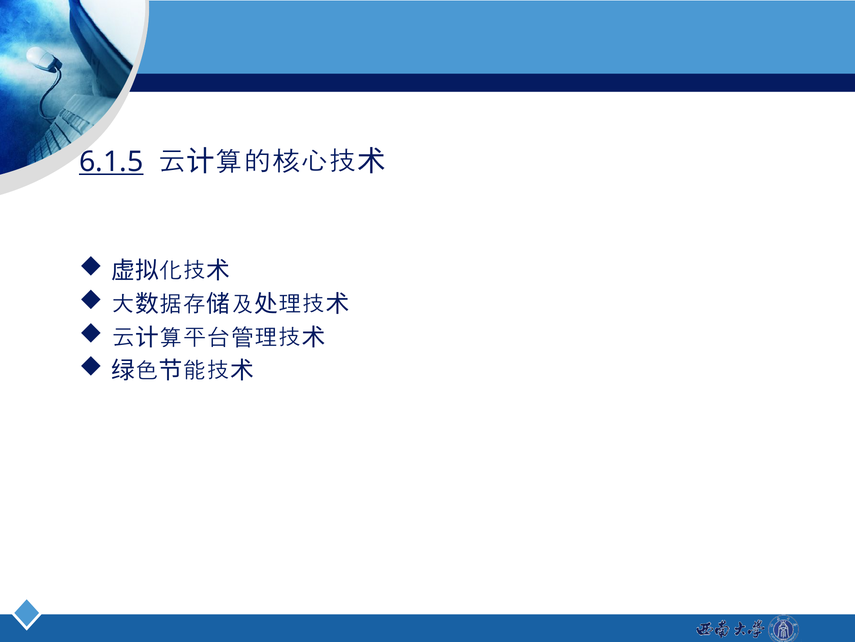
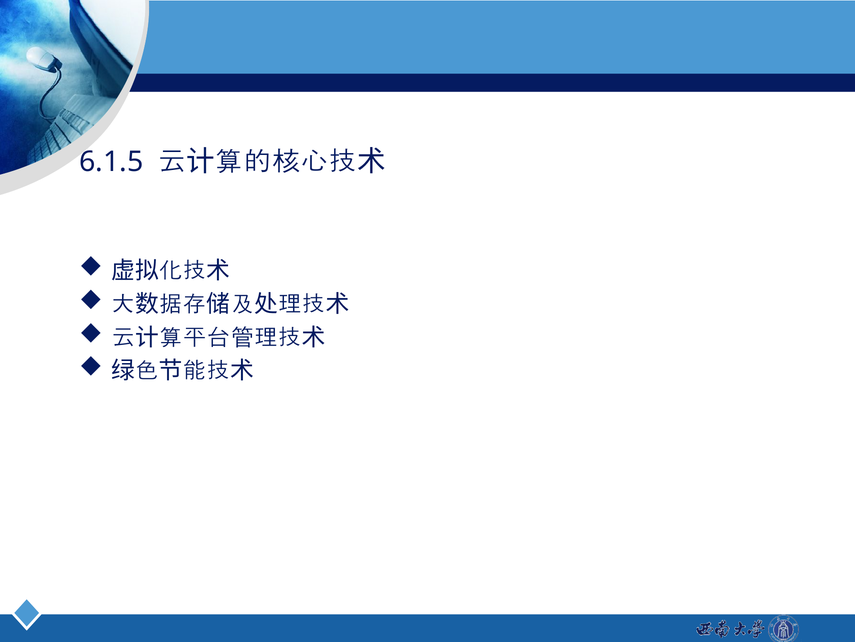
6.1.5 underline: present -> none (111, 162)
